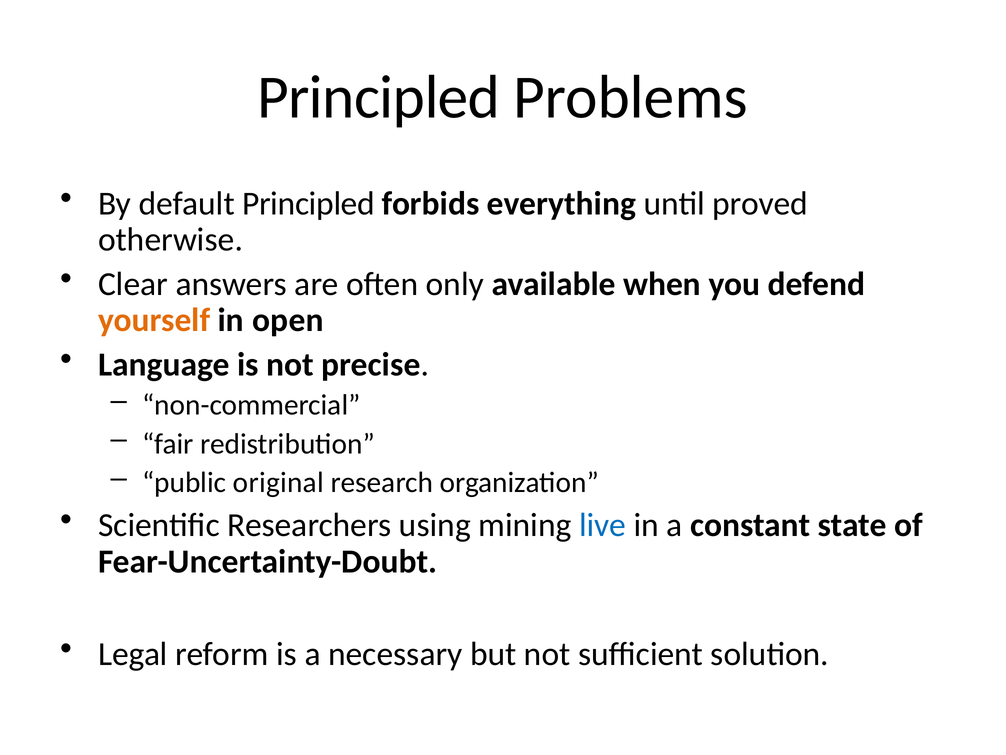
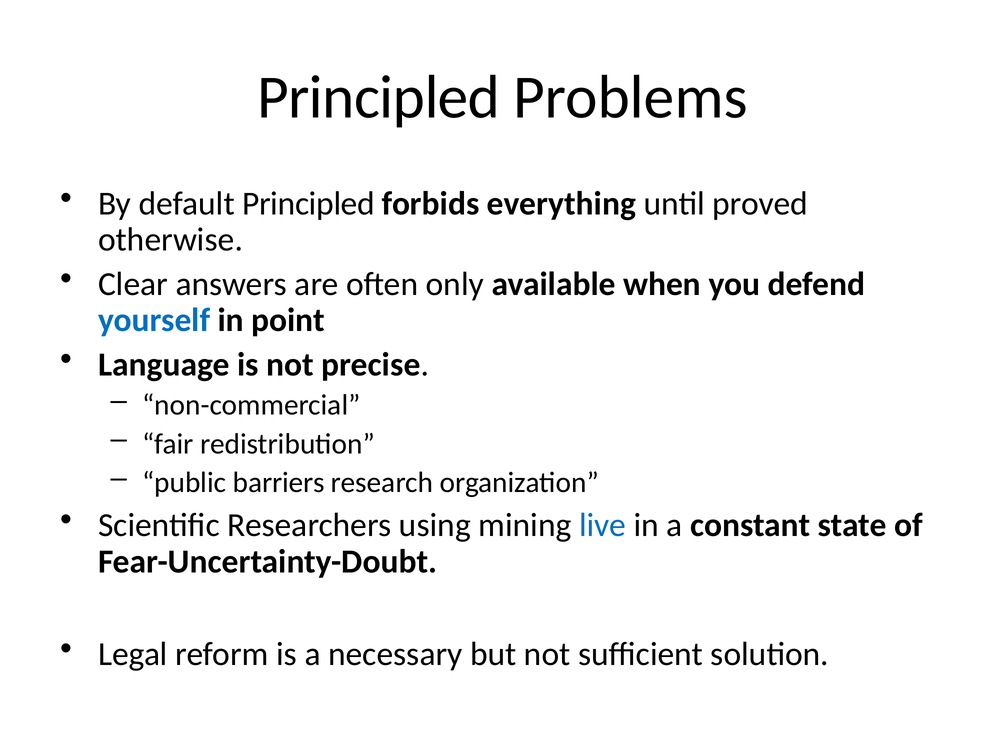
yourself colour: orange -> blue (154, 320)
open: open -> point (288, 320)
original: original -> barriers (279, 482)
